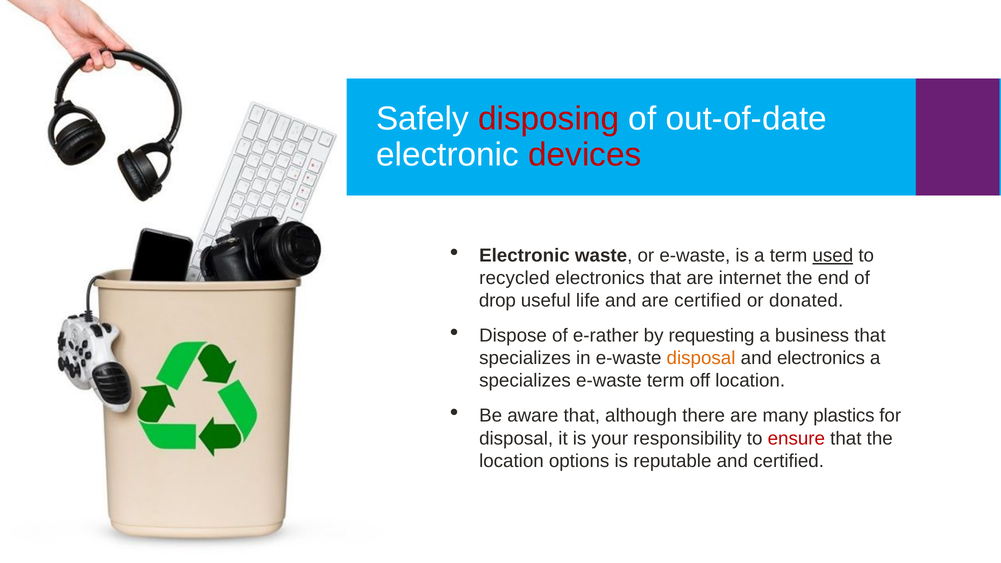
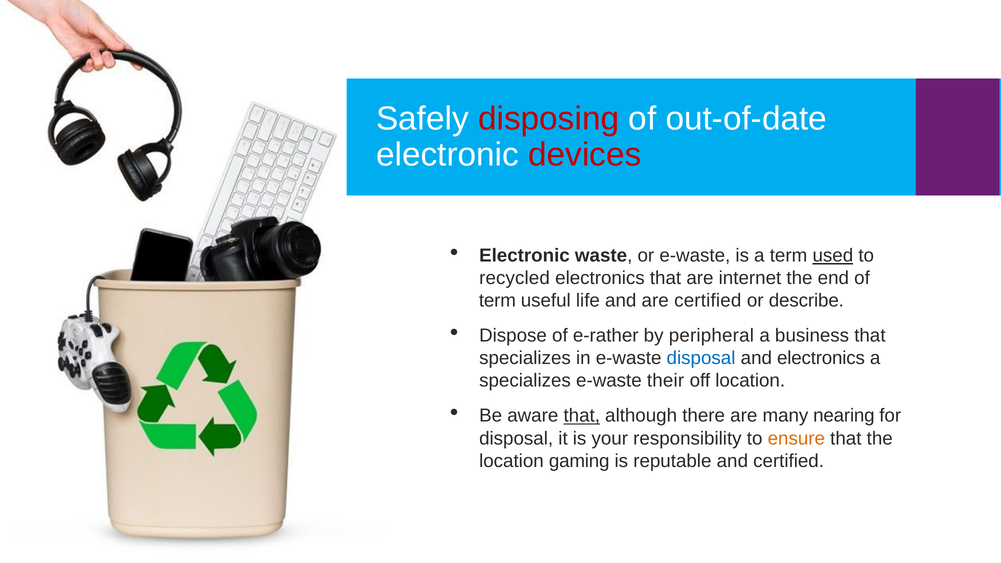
drop: drop -> term (497, 301)
donated: donated -> describe (806, 301)
requesting: requesting -> peripheral (711, 336)
disposal colour: orange -> blue (701, 358)
e-waste term: term -> their (666, 381)
that underline: none -> present (582, 416)
plastics: plastics -> nearing (844, 416)
ensure colour: red -> orange (796, 438)
options: options -> gaming (579, 461)
